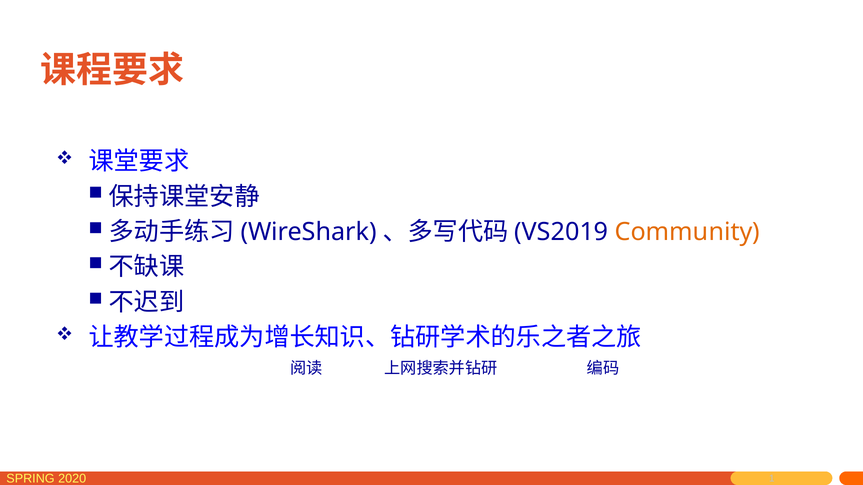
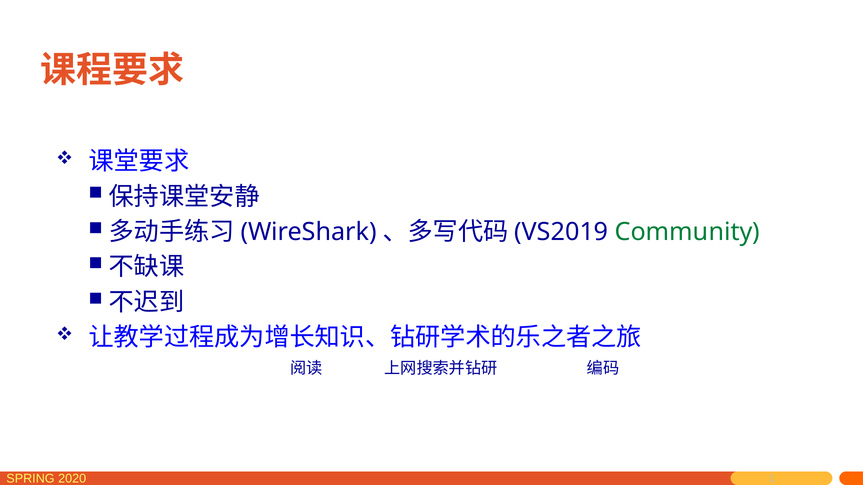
Community colour: orange -> green (687, 232)
